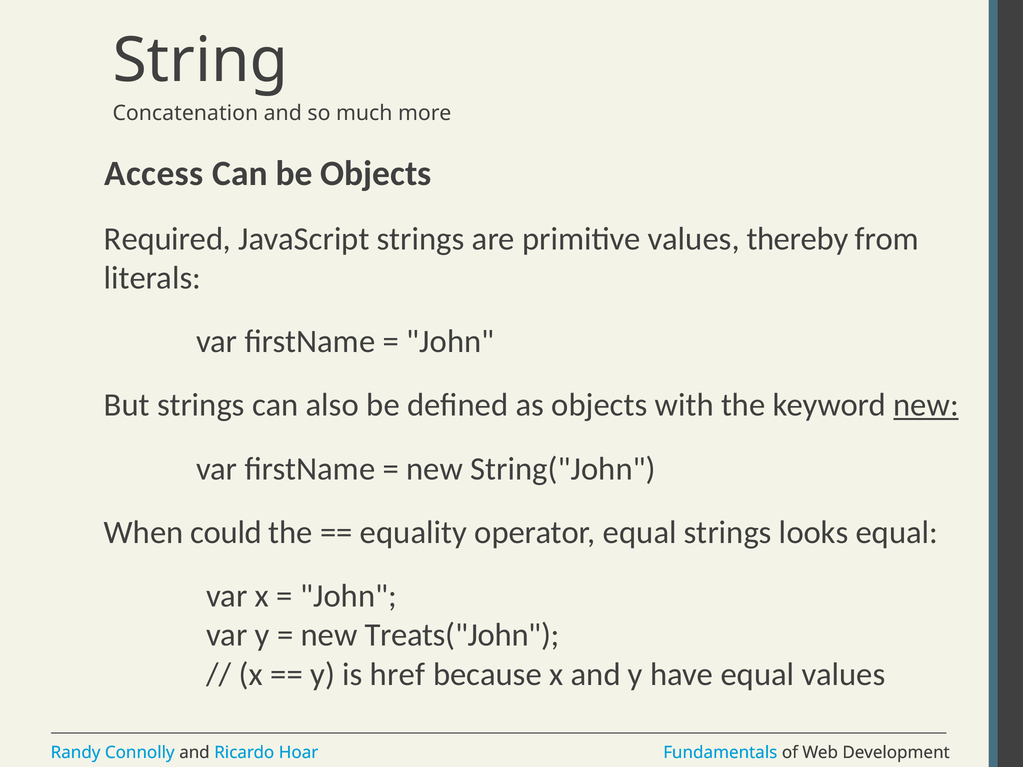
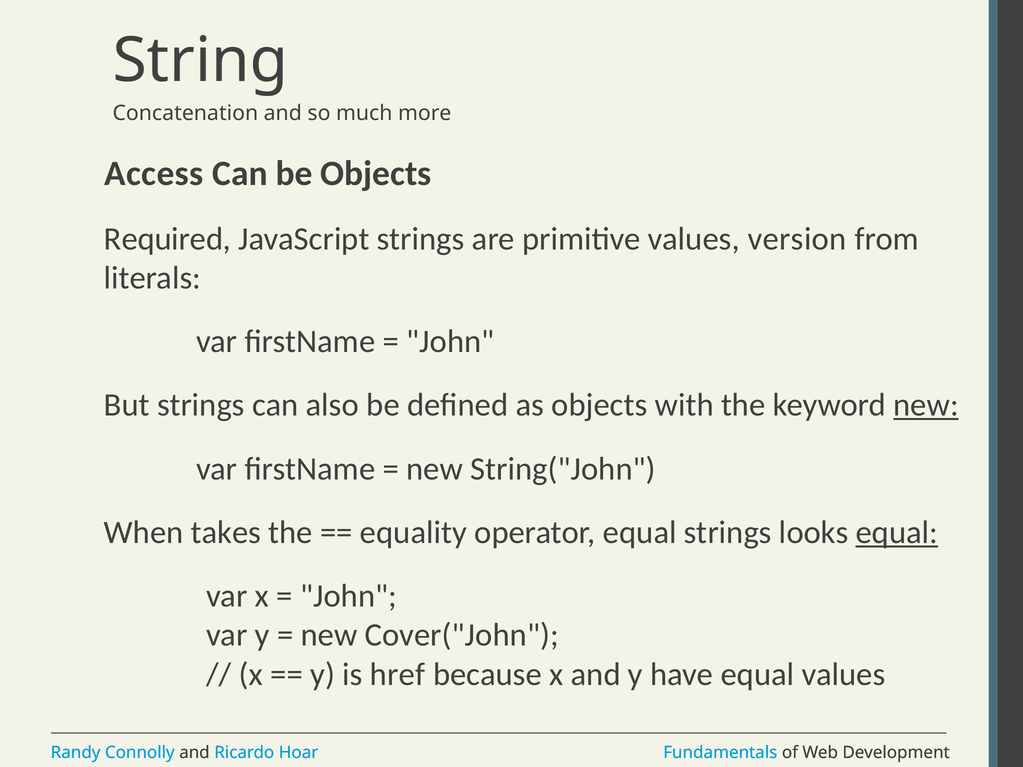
thereby: thereby -> version (797, 239)
could: could -> takes (226, 532)
equal underline: none -> present (897, 532)
Treats("John: Treats("John -> Cover("John (462, 635)
